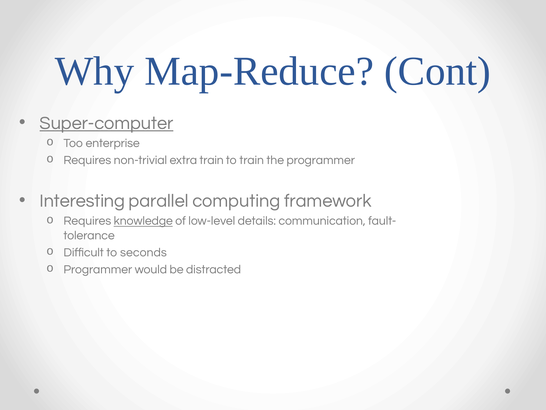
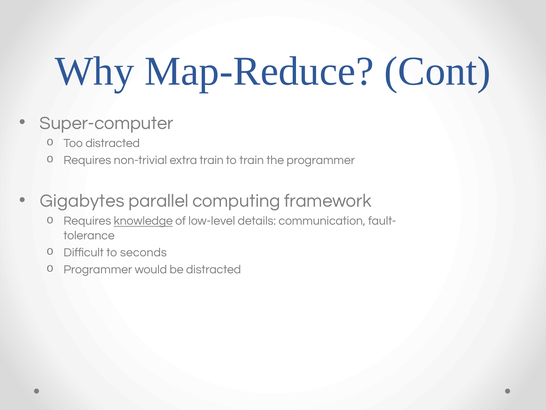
Super-computer underline: present -> none (107, 123)
Too enterprise: enterprise -> distracted (113, 143)
Interesting: Interesting -> Gigabytes (82, 201)
